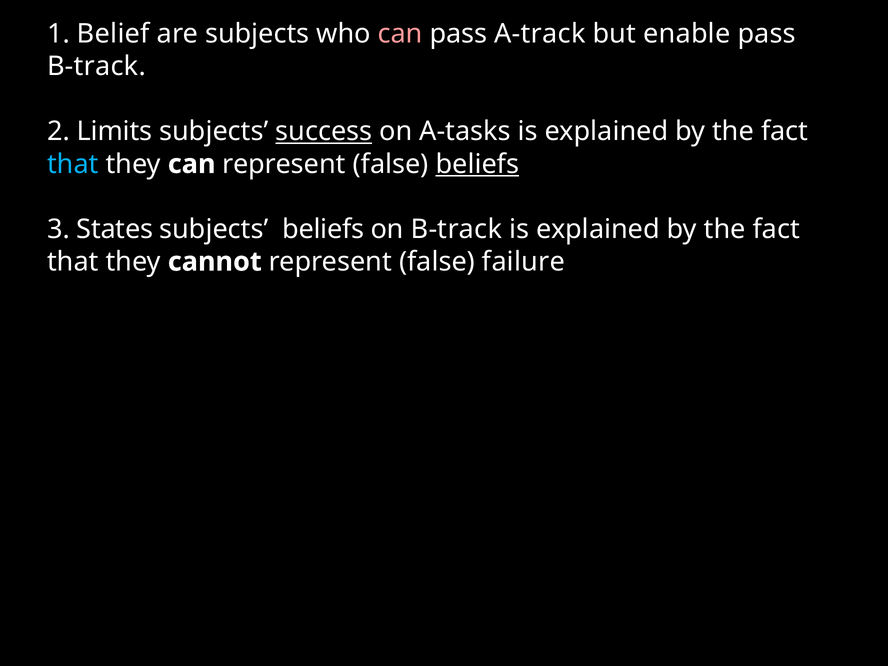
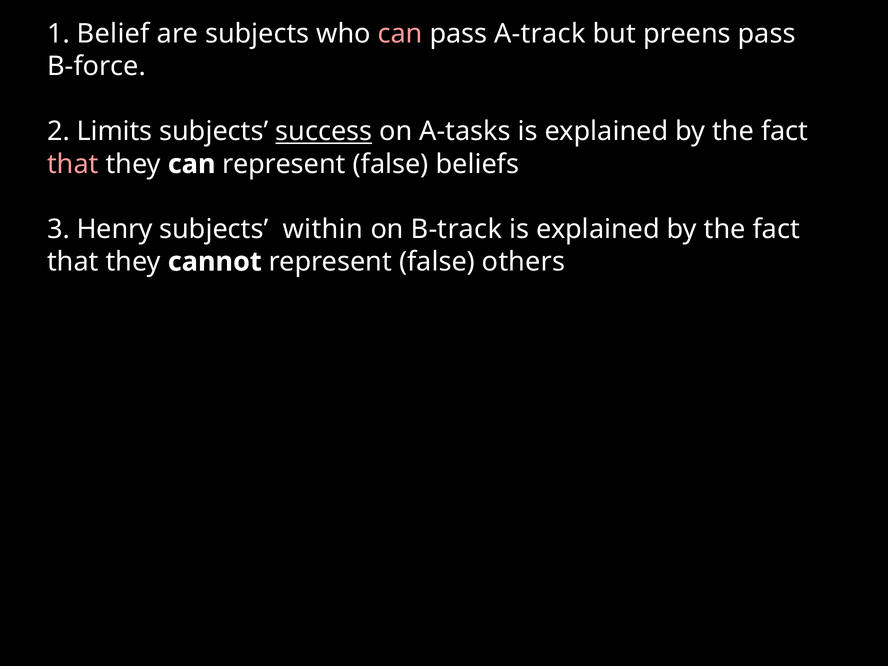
enable: enable -> preens (687, 34)
B-track: B-track -> B-force (97, 66)
that colour: light blue -> pink (73, 164)
beliefs underline: present -> none (477, 164)
States: States -> Henry (115, 229)
subjects beliefs: beliefs -> within (323, 229)
failure: failure -> others (524, 262)
